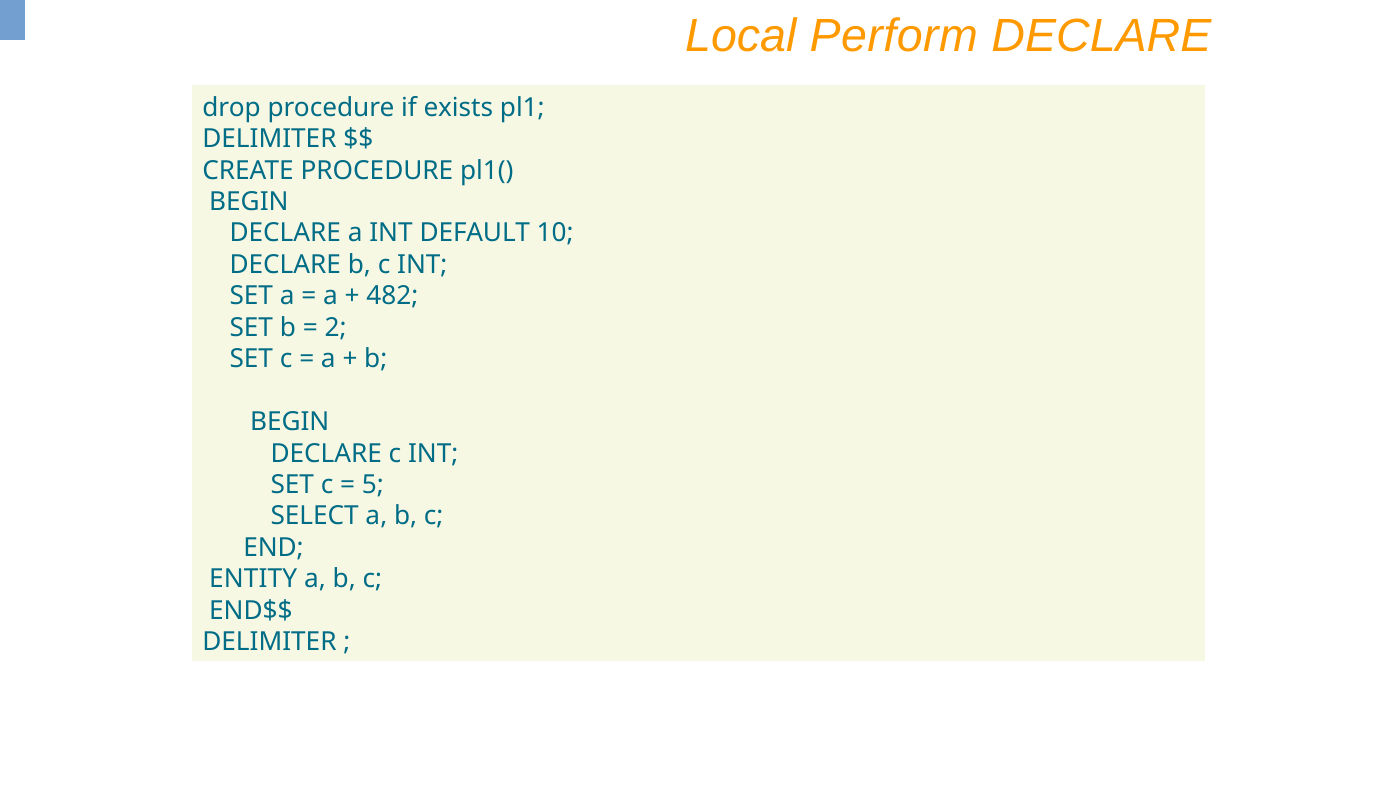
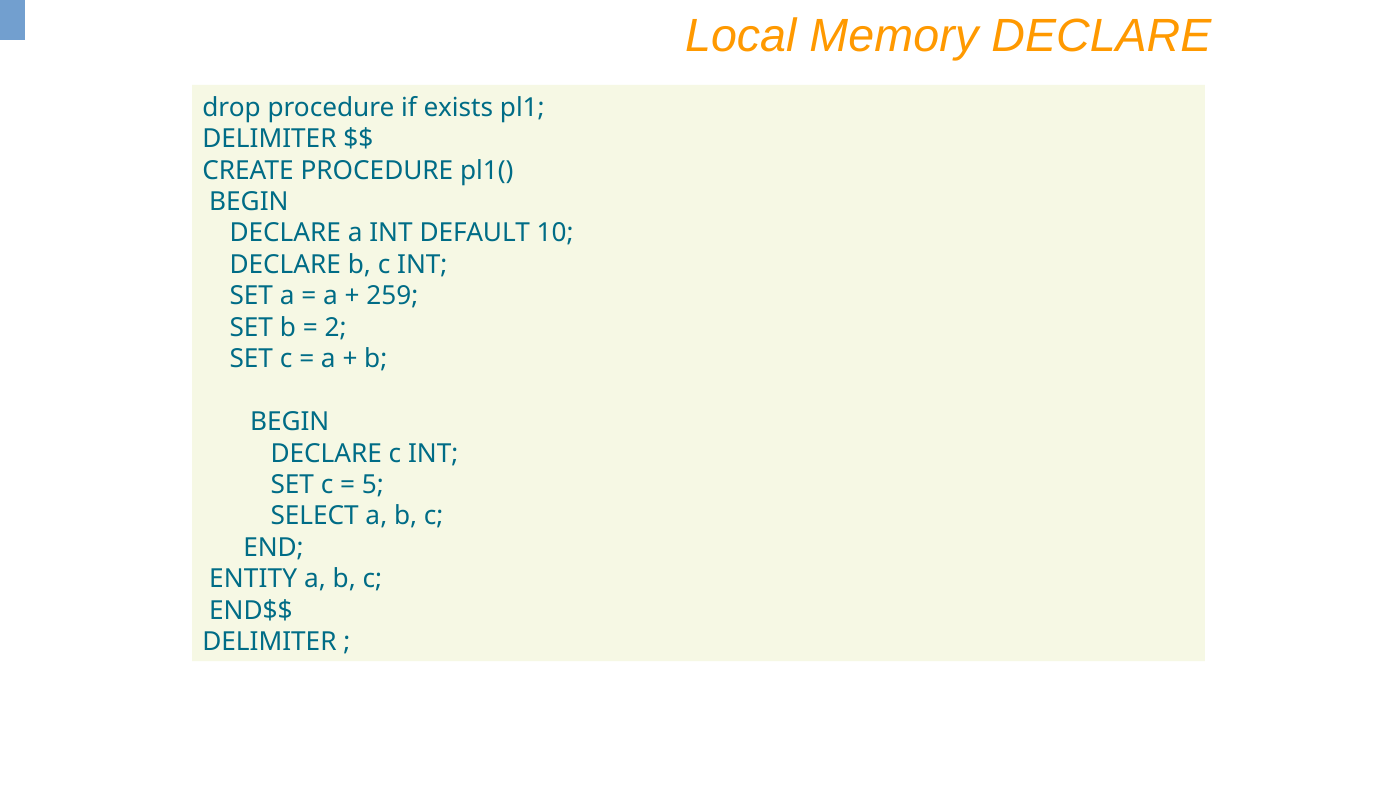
Perform: Perform -> Memory (894, 36)
482: 482 -> 259 (392, 296)
